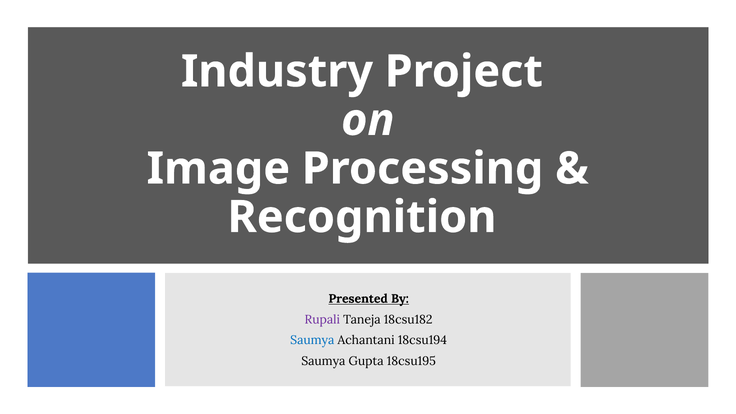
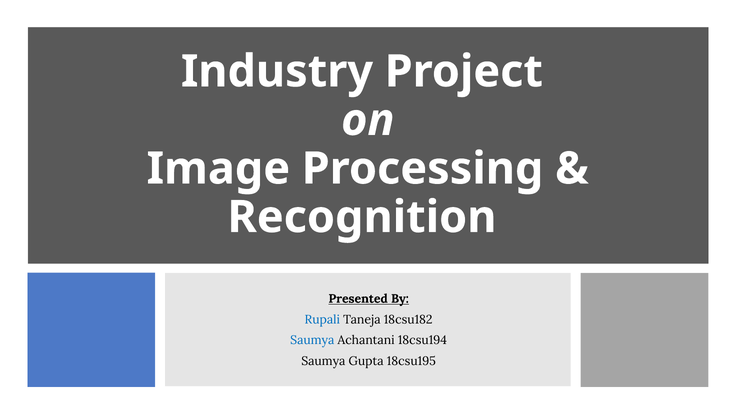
Rupali colour: purple -> blue (322, 320)
